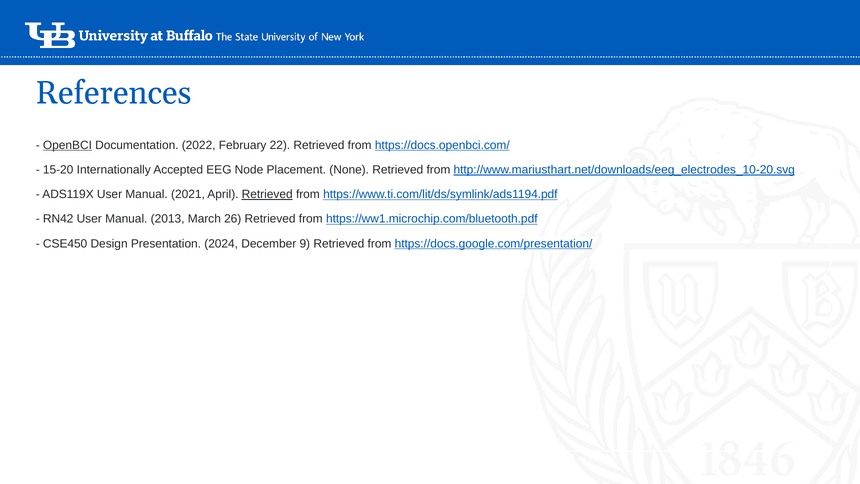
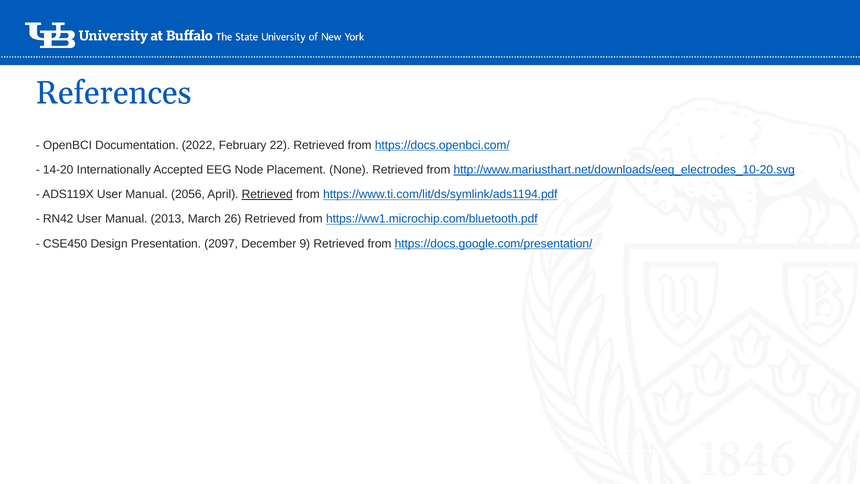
OpenBCI underline: present -> none (67, 145)
15-20: 15-20 -> 14-20 (58, 170)
2021: 2021 -> 2056 (188, 194)
2024: 2024 -> 2097 (221, 243)
